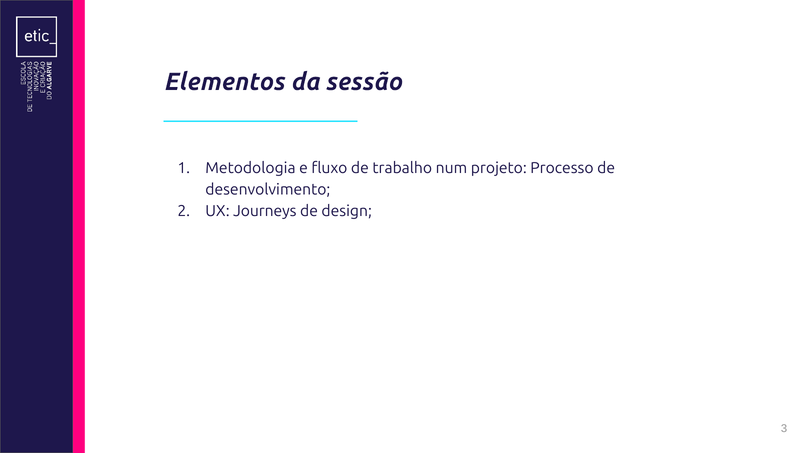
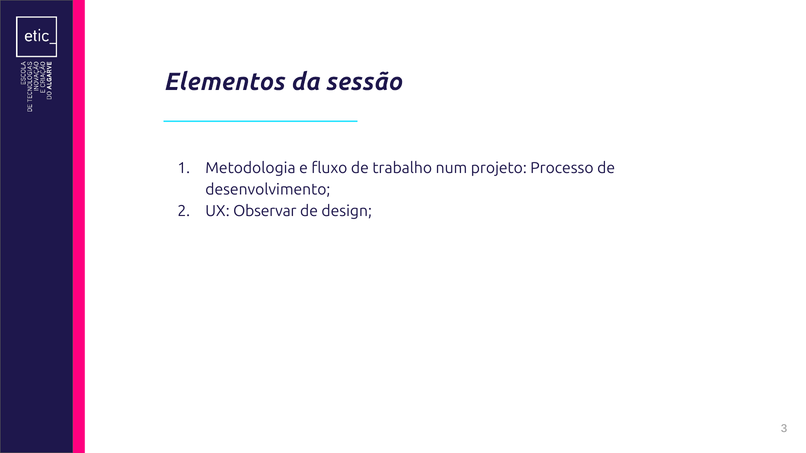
Journeys: Journeys -> Observar (265, 211)
